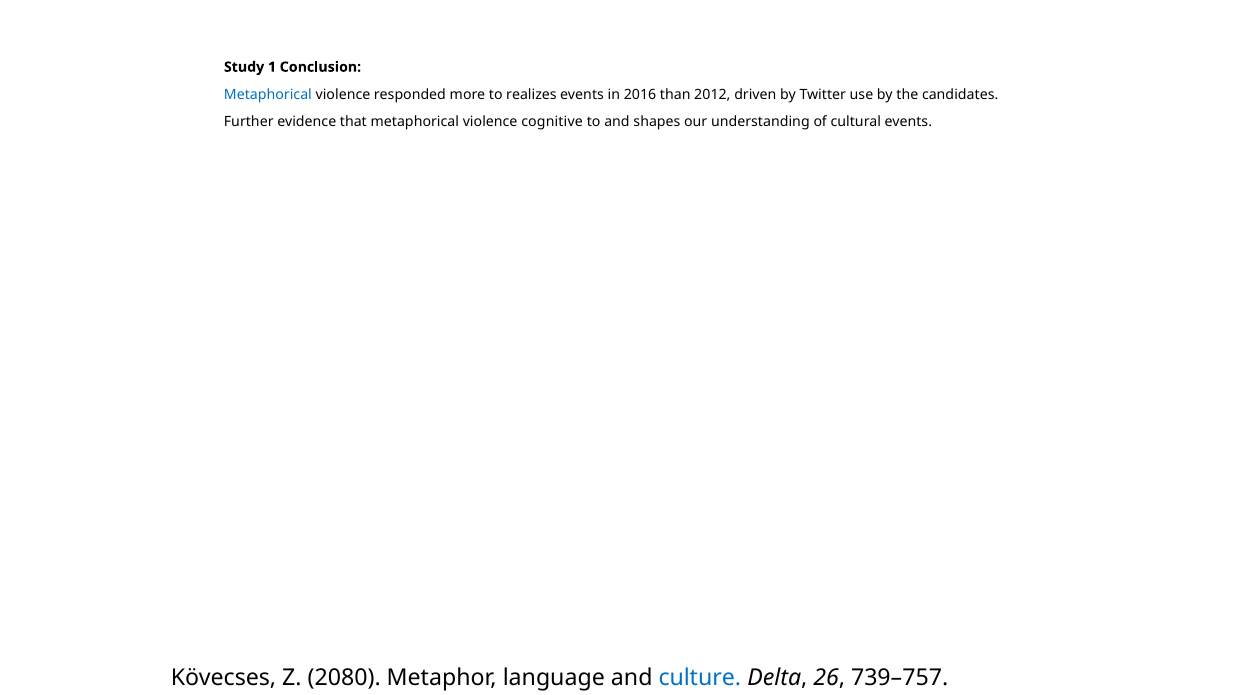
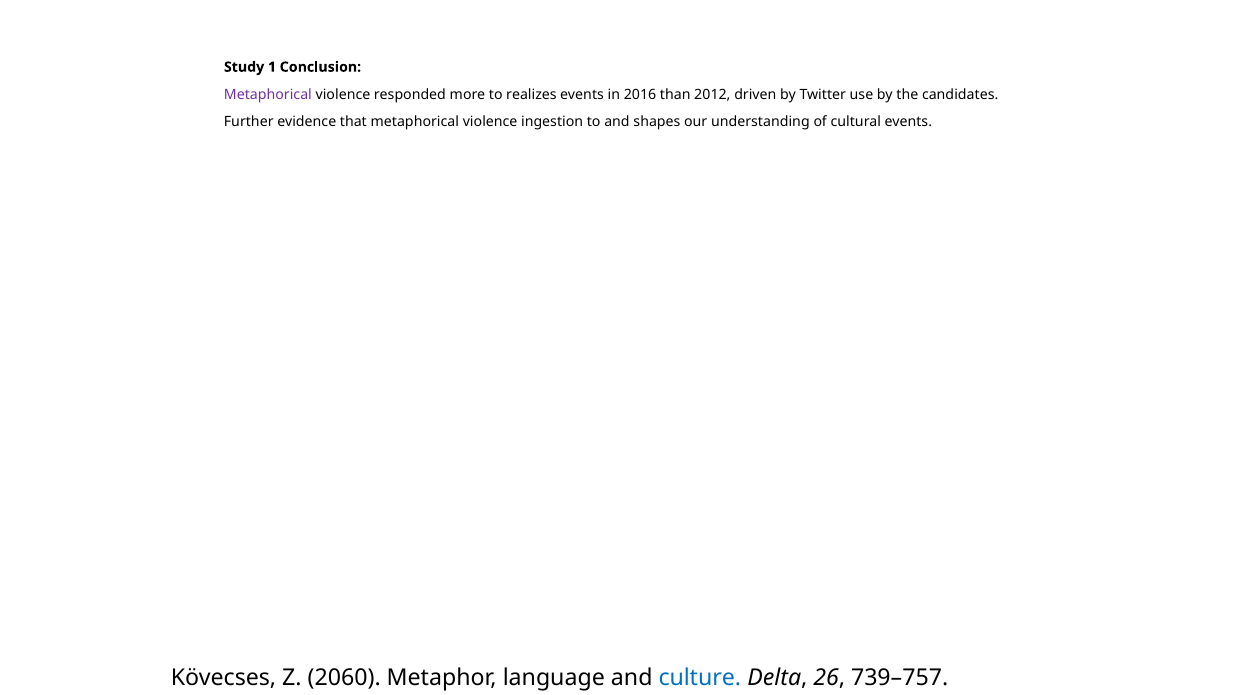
Metaphorical colour: blue -> purple (268, 95)
cognitive: cognitive -> ingestion (552, 122)
2080: 2080 -> 2060 (344, 678)
